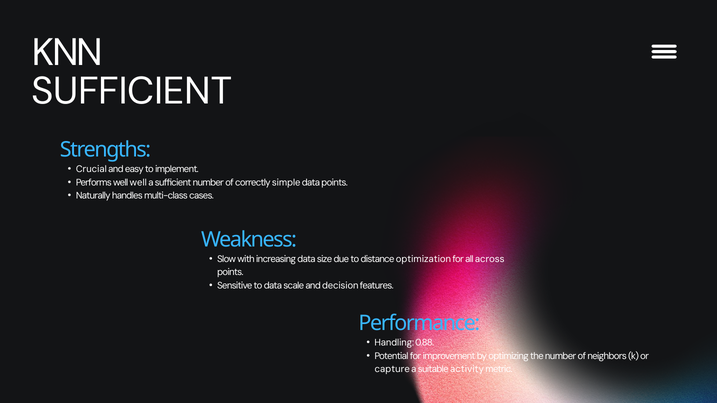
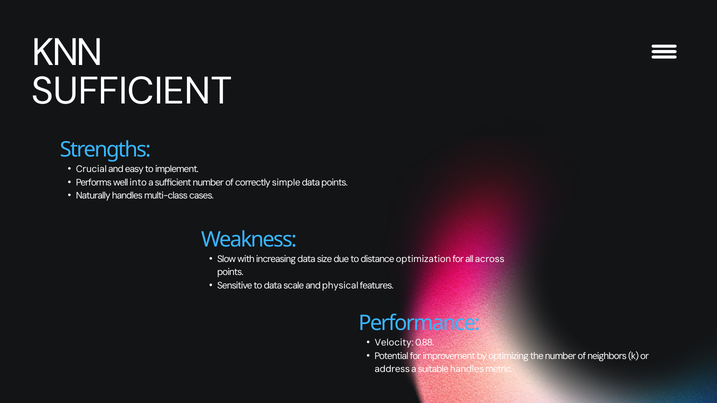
well well: well -> into (138, 183)
decision: decision -> physical (340, 286)
Handling: Handling -> Velocity (394, 343)
capture: capture -> address (392, 370)
suitable activity: activity -> handles (467, 370)
